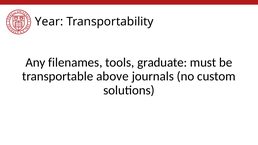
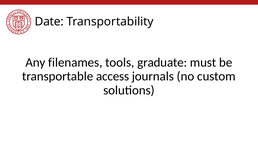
Year: Year -> Date (49, 22)
above: above -> access (113, 76)
